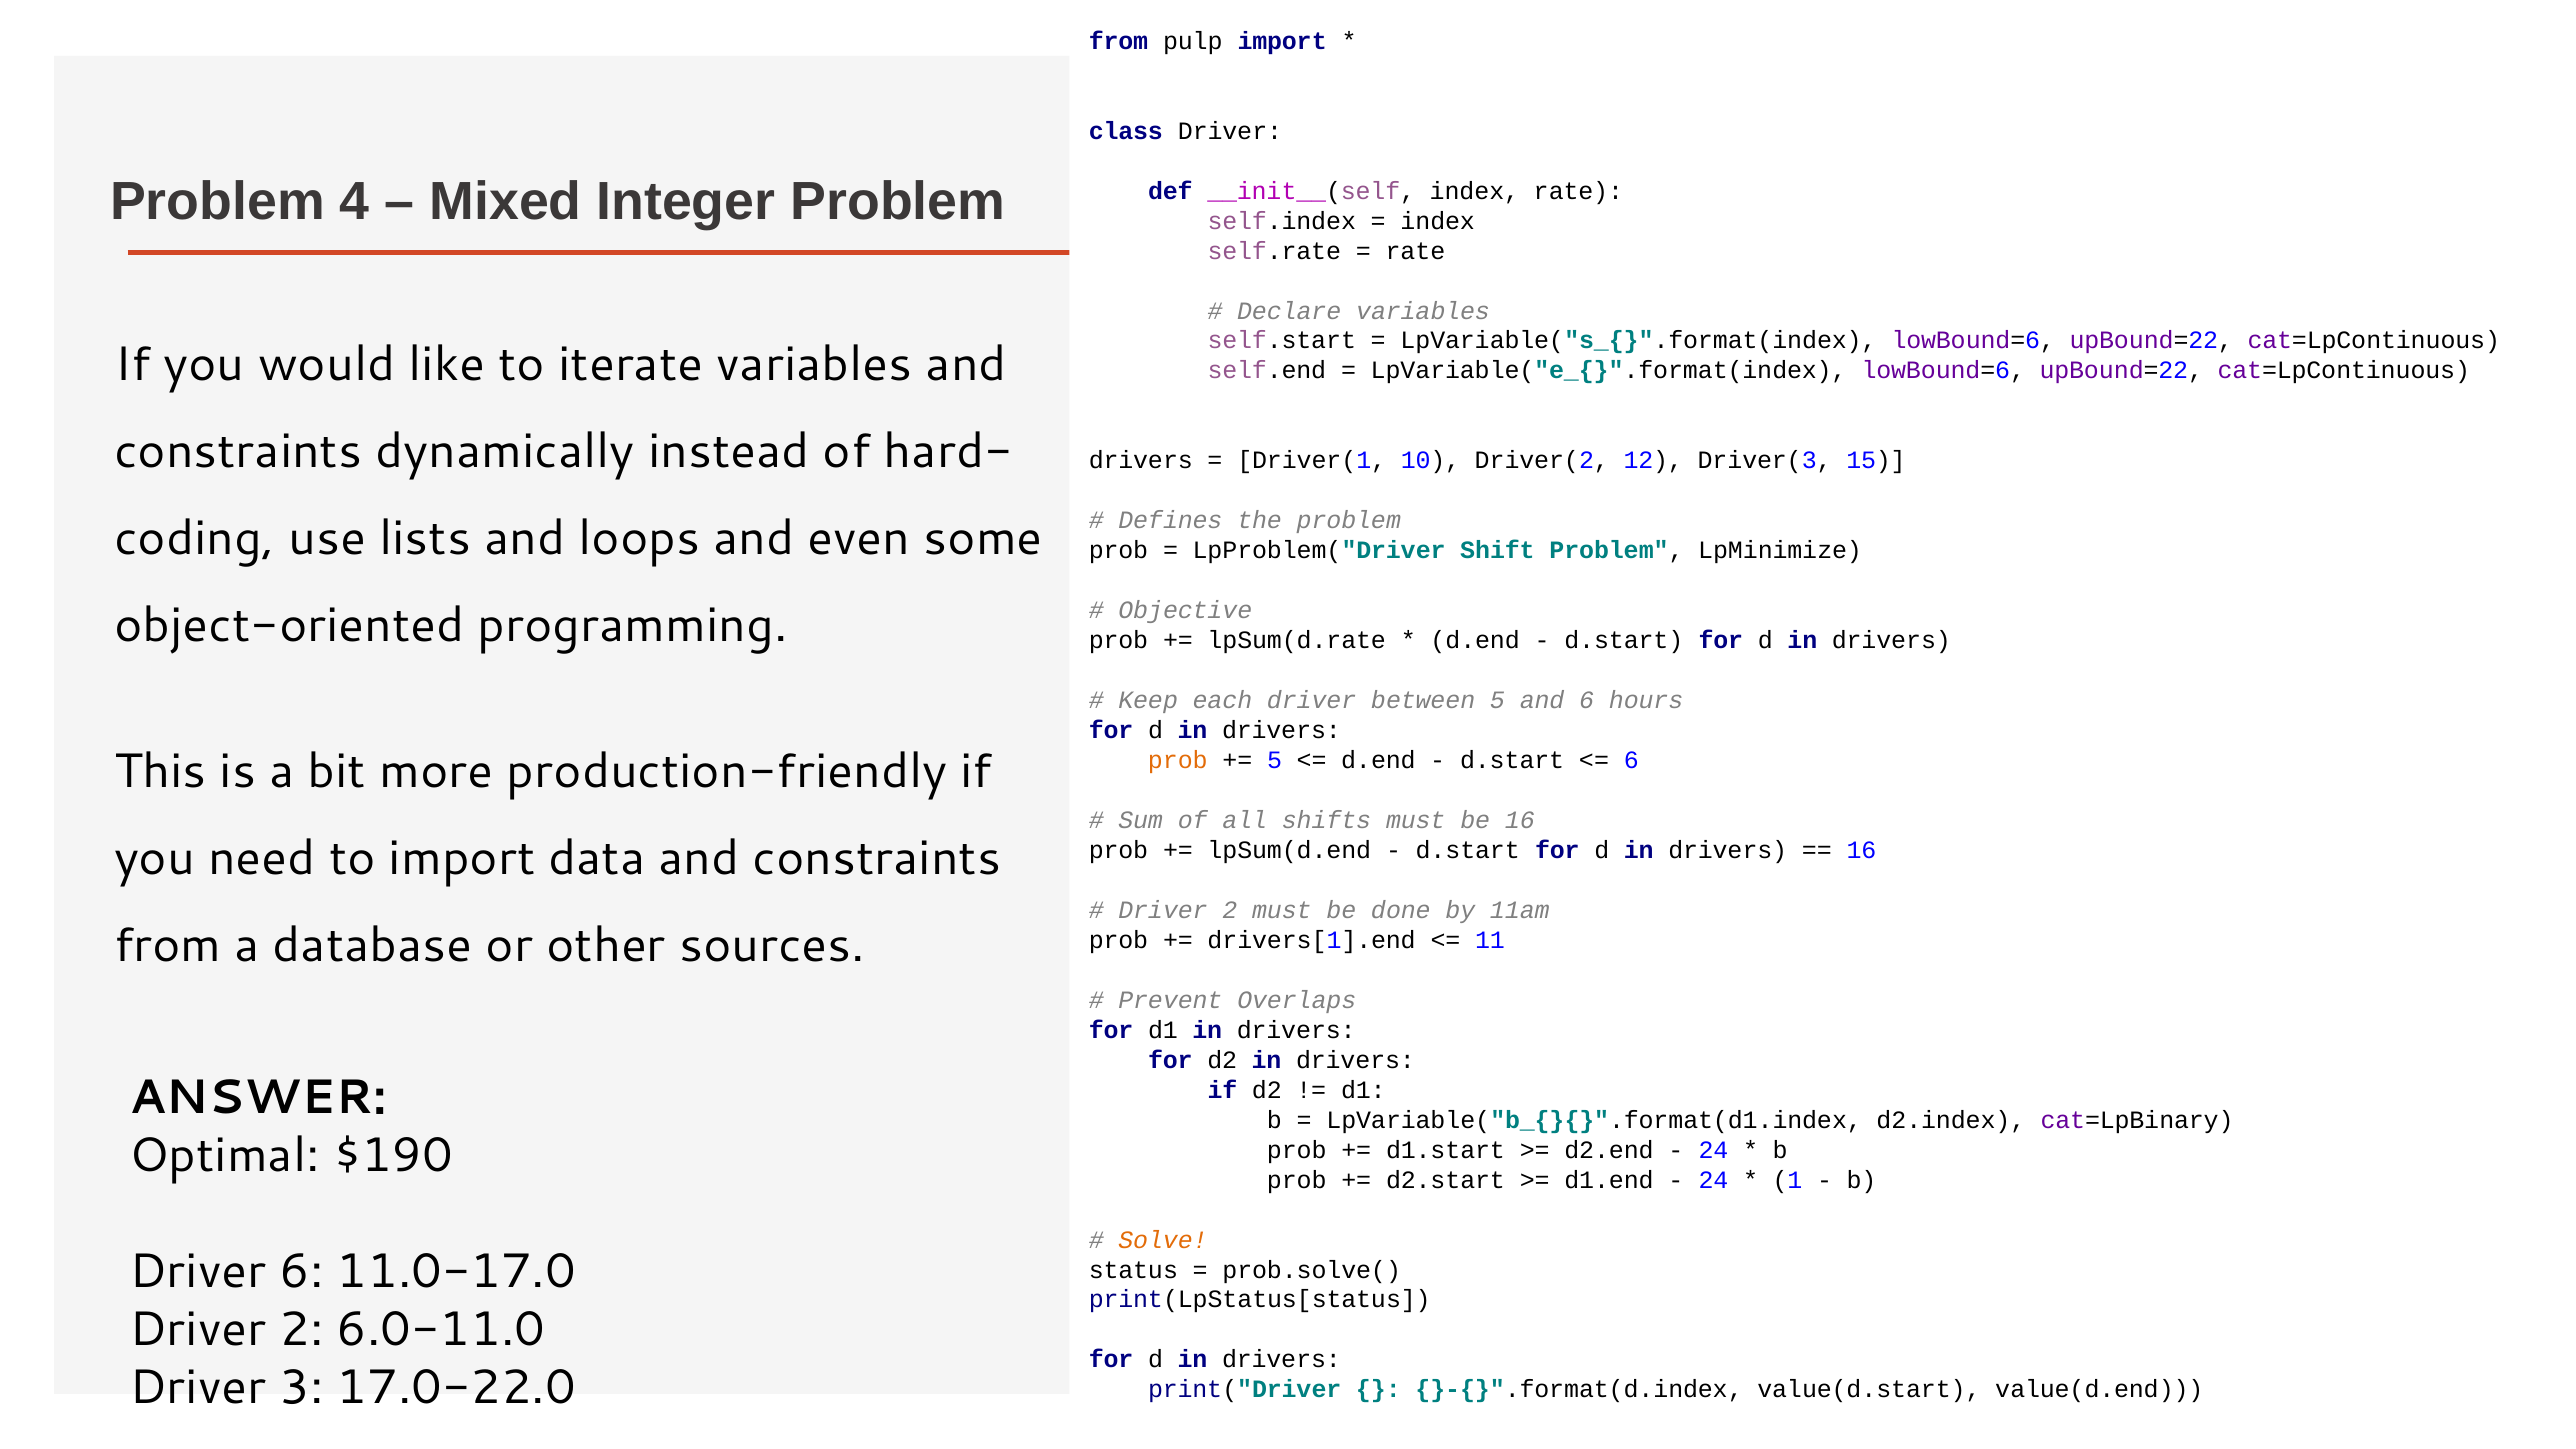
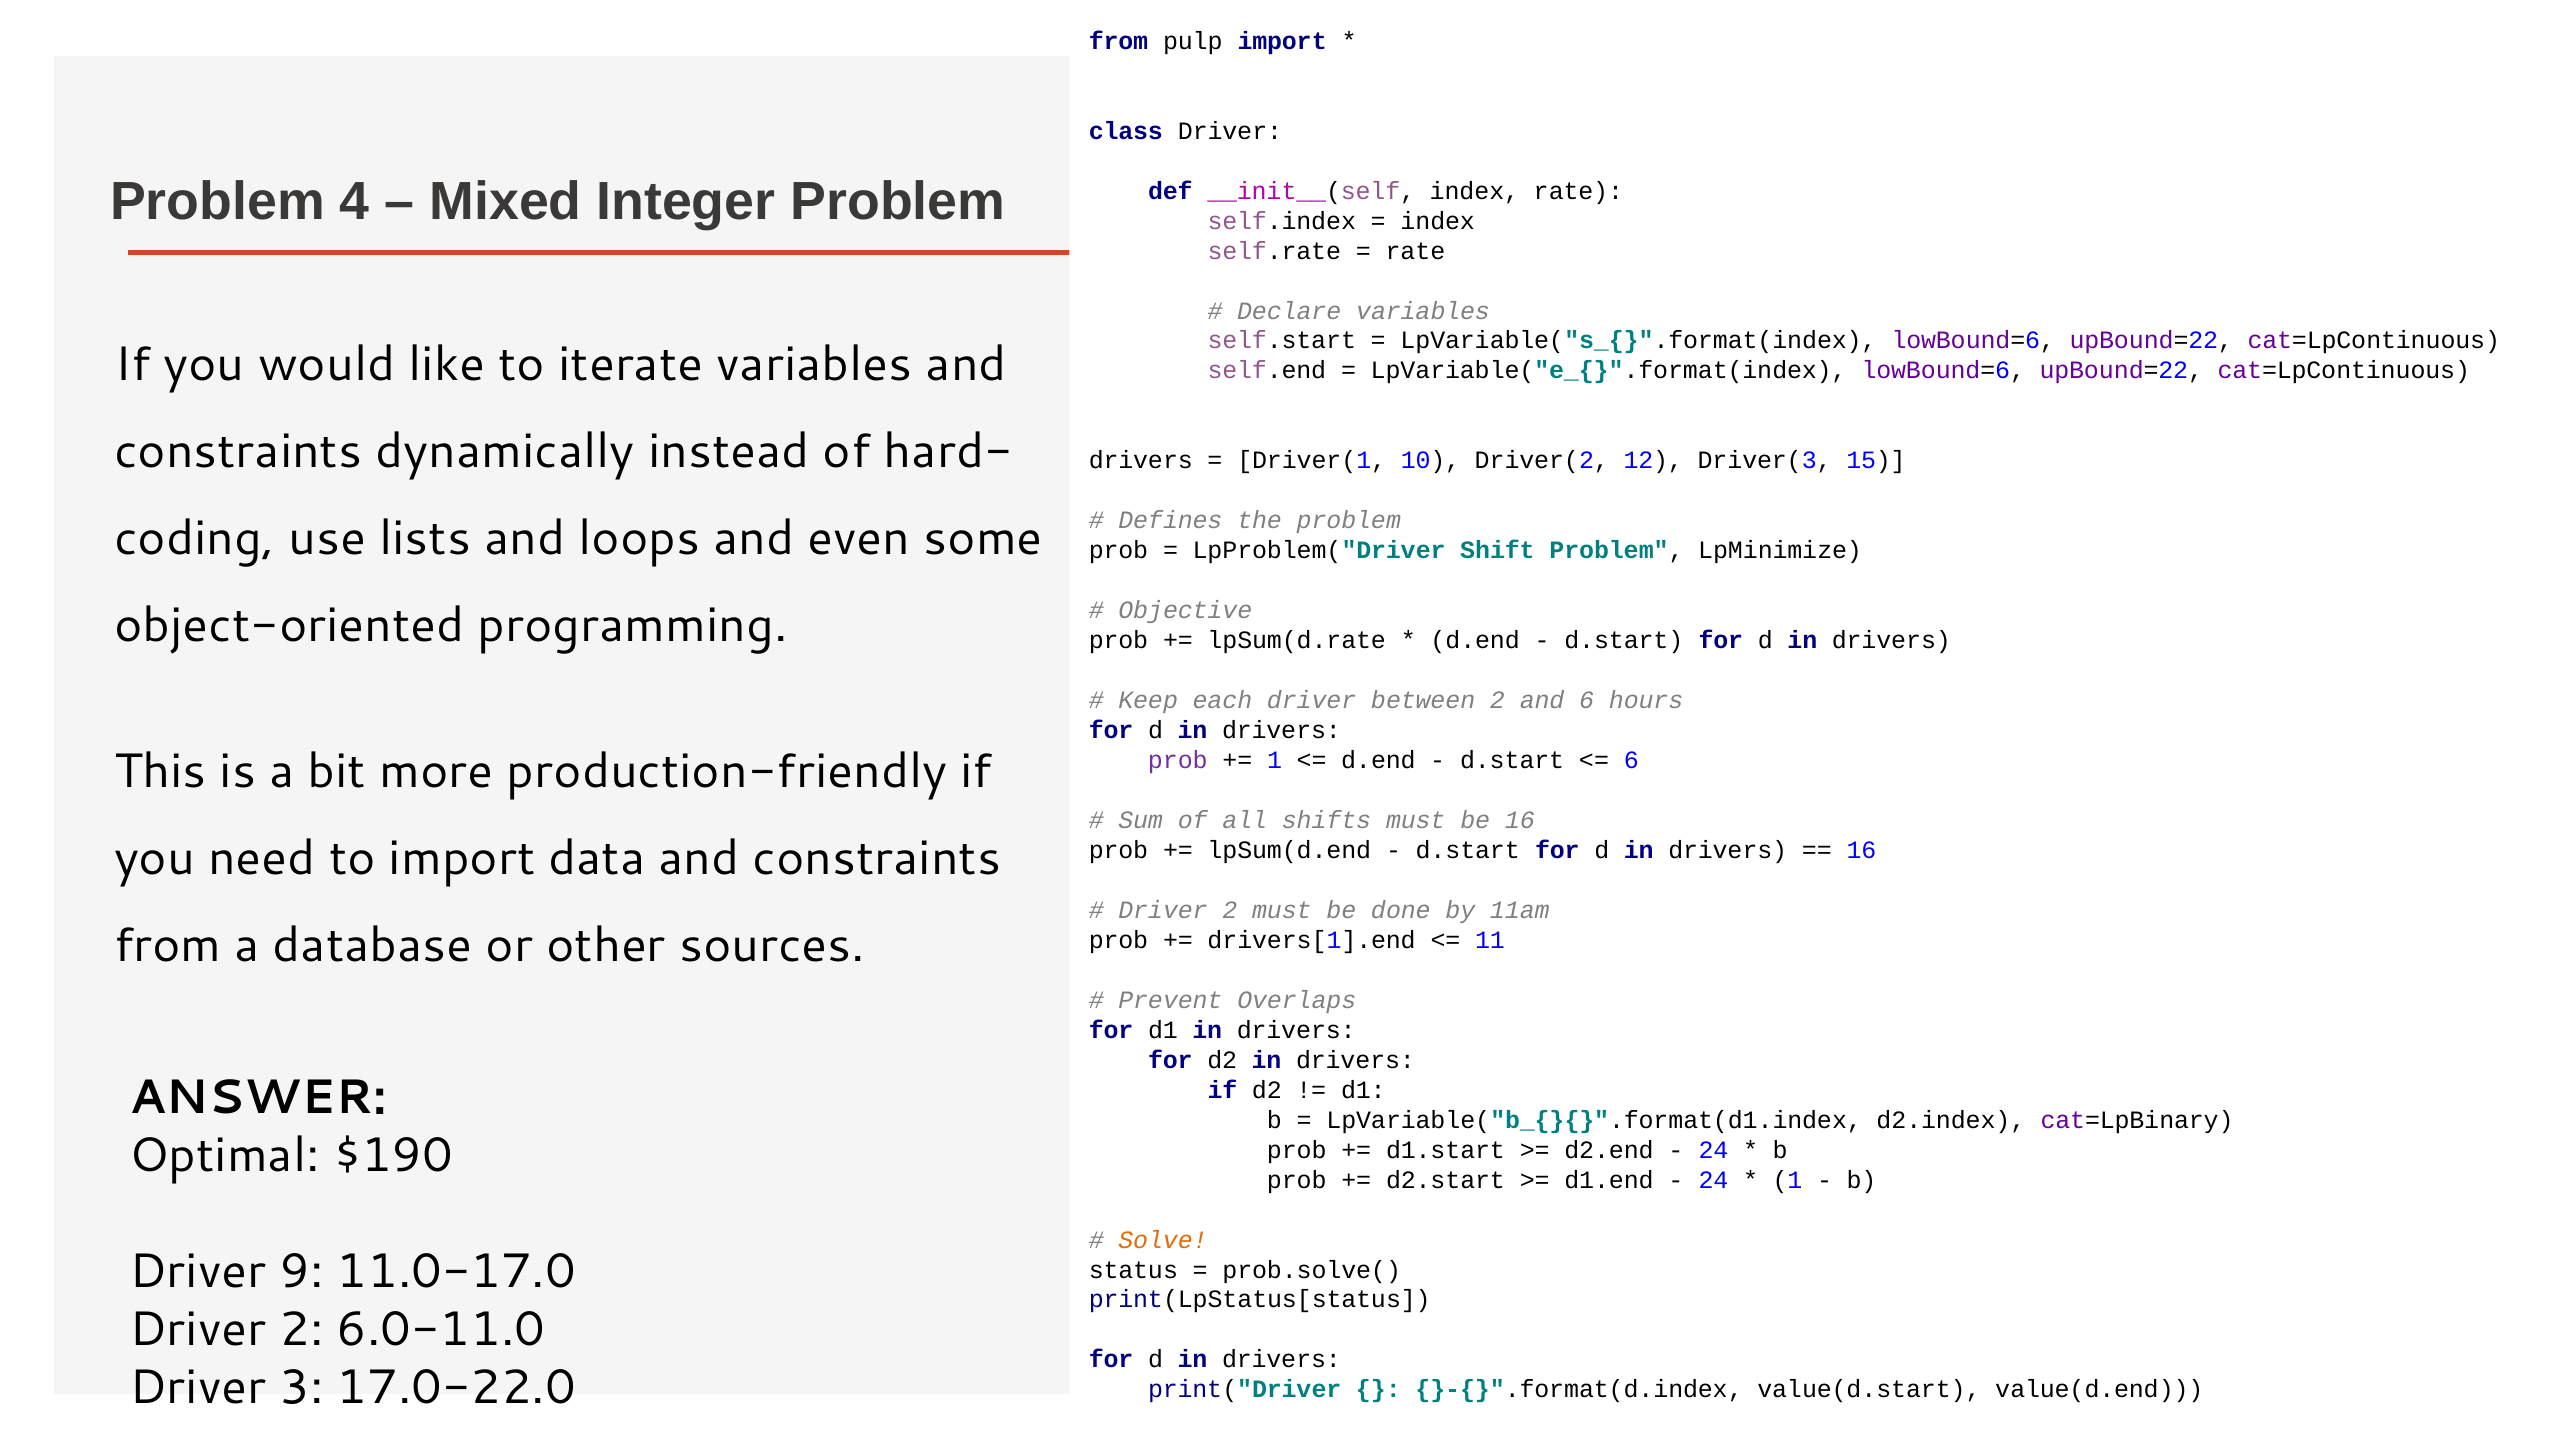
between 5: 5 -> 2 (1497, 700)
prob colour: orange -> purple (1178, 760)
5: 5 -> 1 (1275, 760)
Driver 6: 6 -> 9 (301, 1272)
